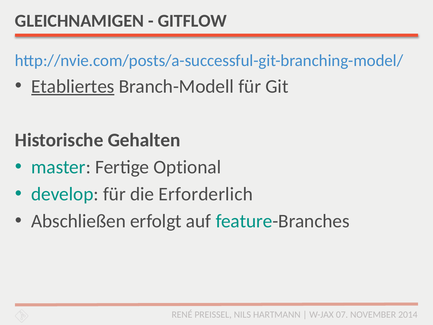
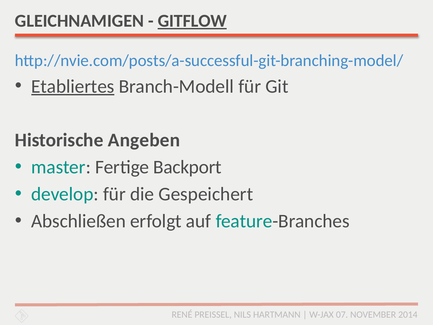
GITFLOW underline: none -> present (192, 21)
Gehalten: Gehalten -> Angeben (144, 140)
Optional: Optional -> Backport (187, 167)
Erforderlich: Erforderlich -> Gespeichert (206, 194)
